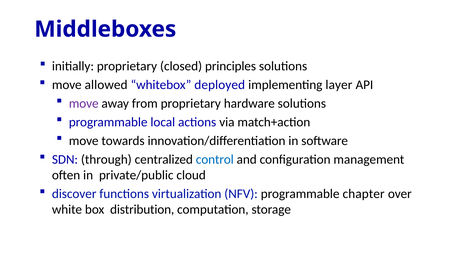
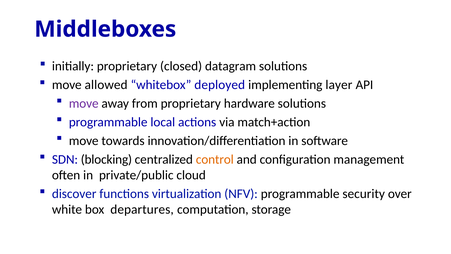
principles: principles -> datagram (231, 66)
through: through -> blocking (106, 159)
control colour: blue -> orange (215, 159)
chapter: chapter -> security (364, 194)
distribution: distribution -> departures (142, 209)
